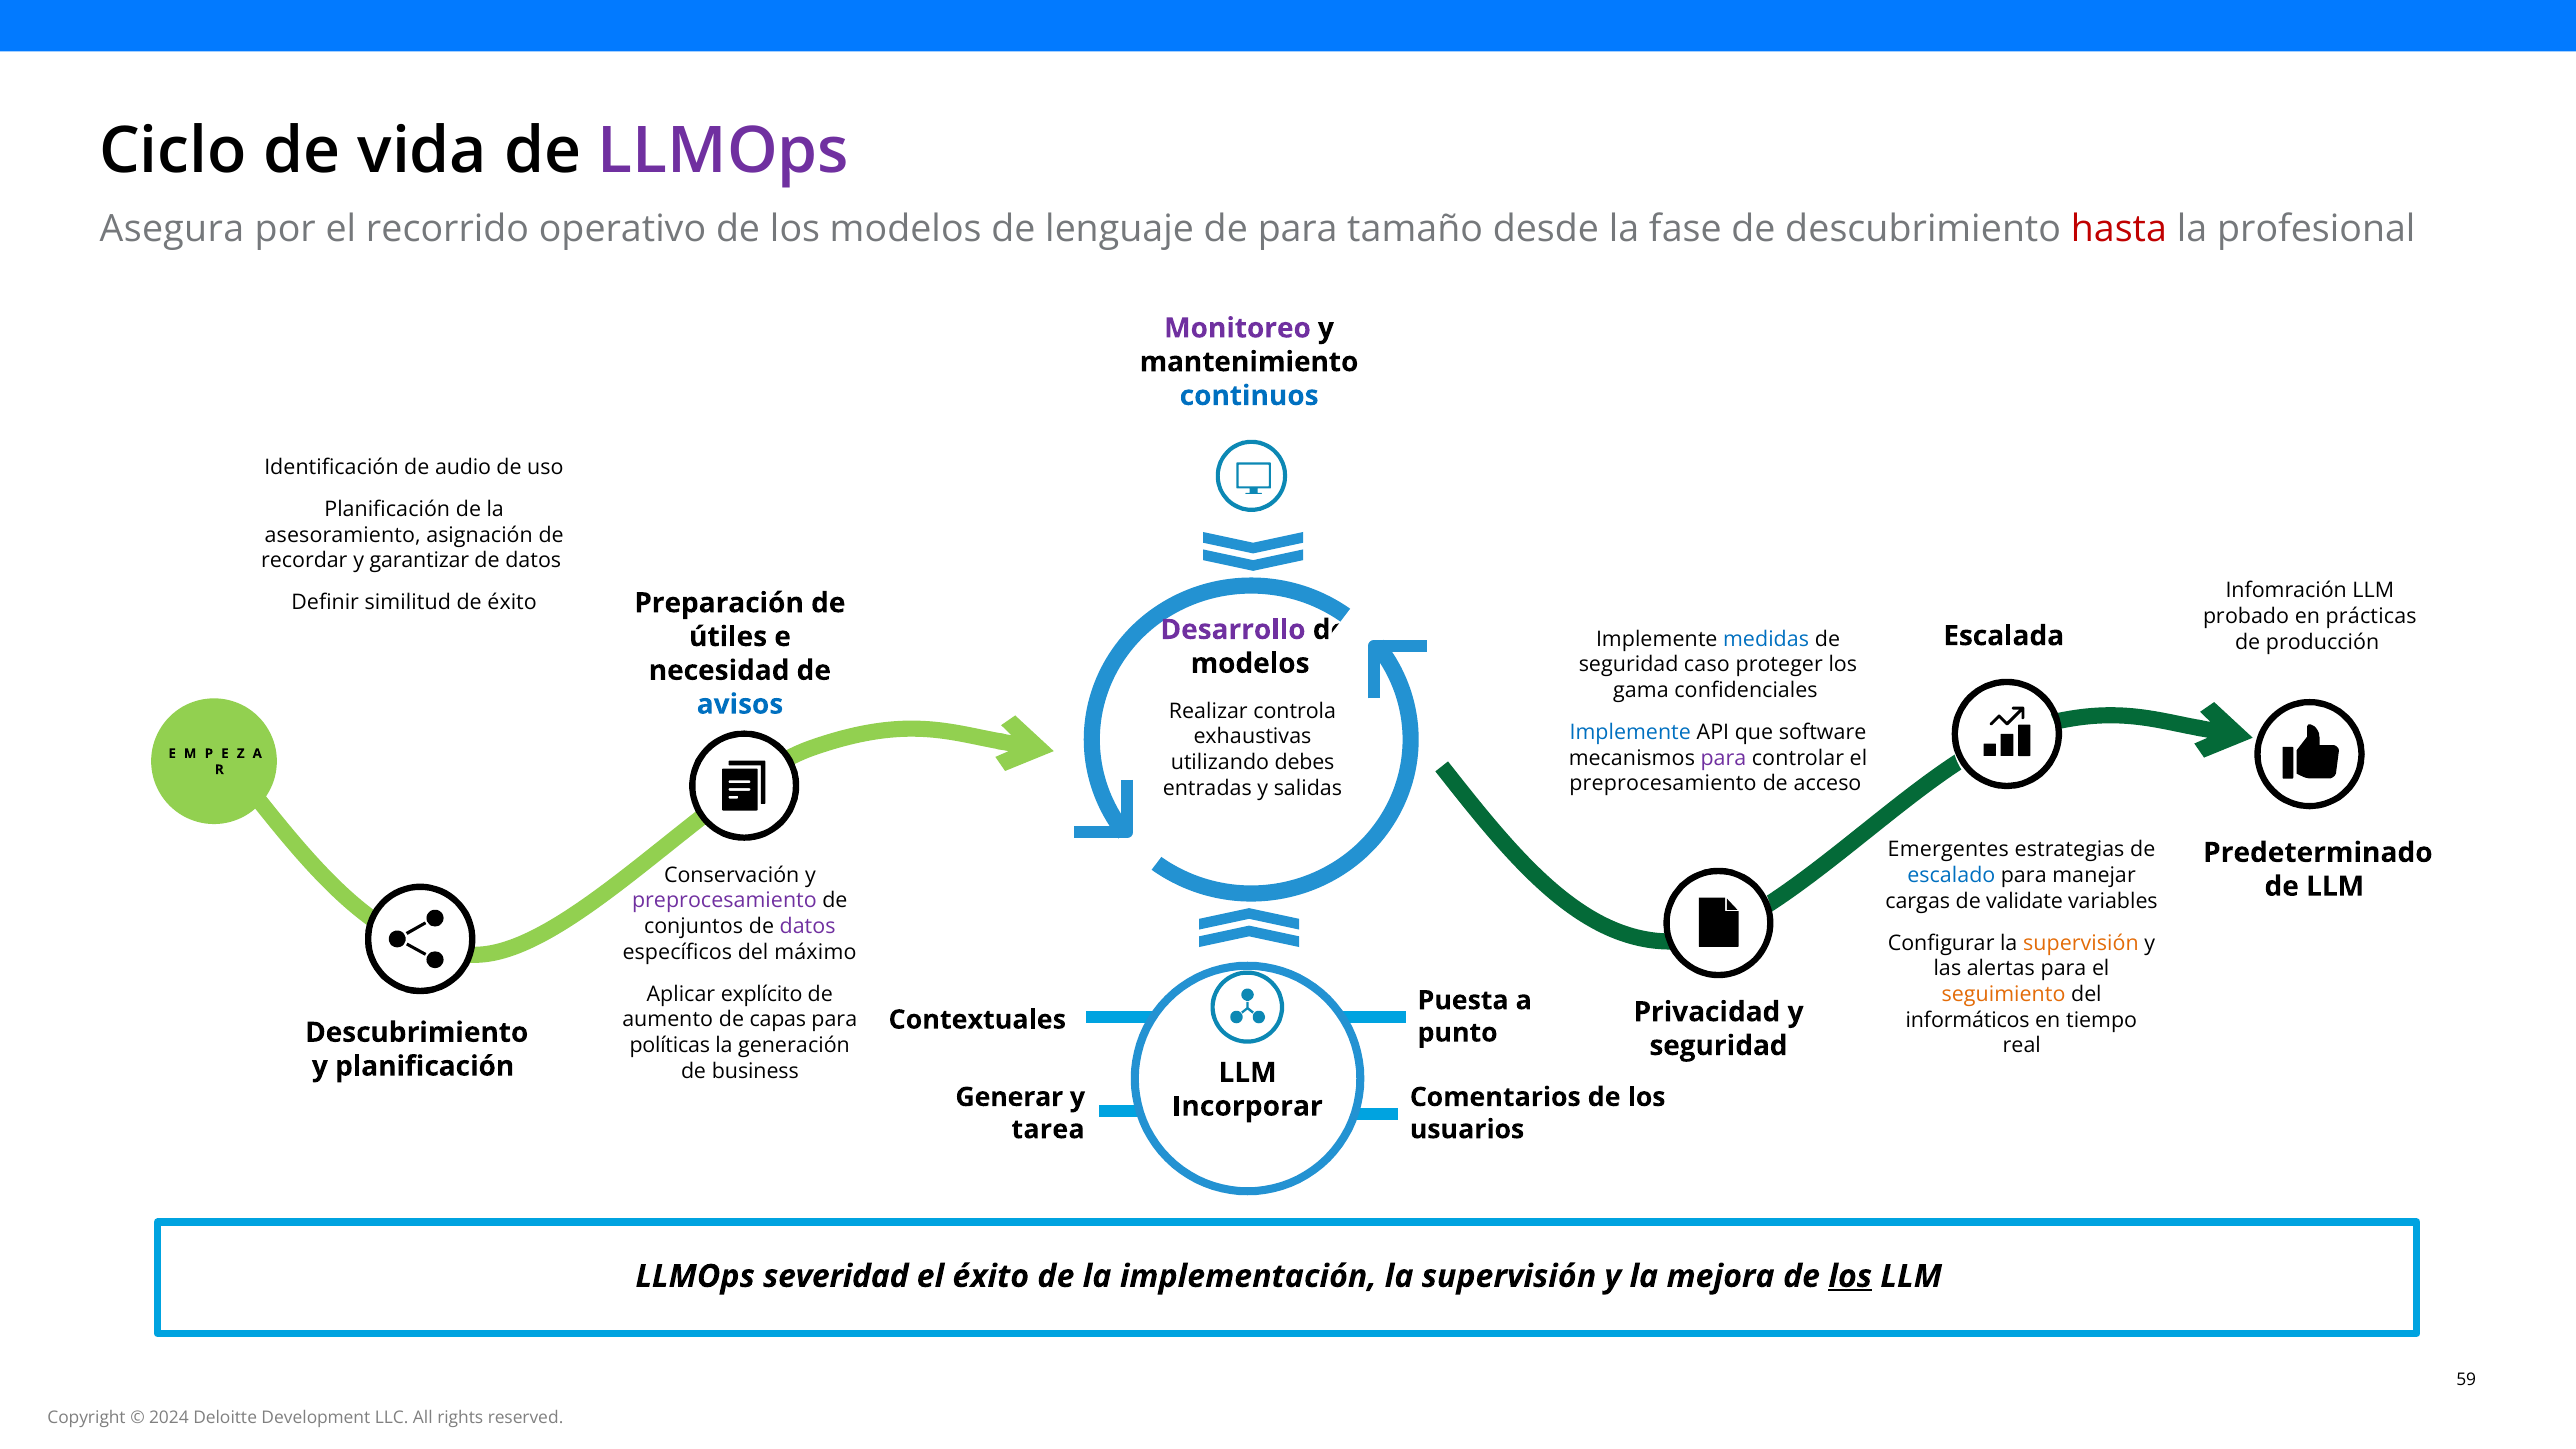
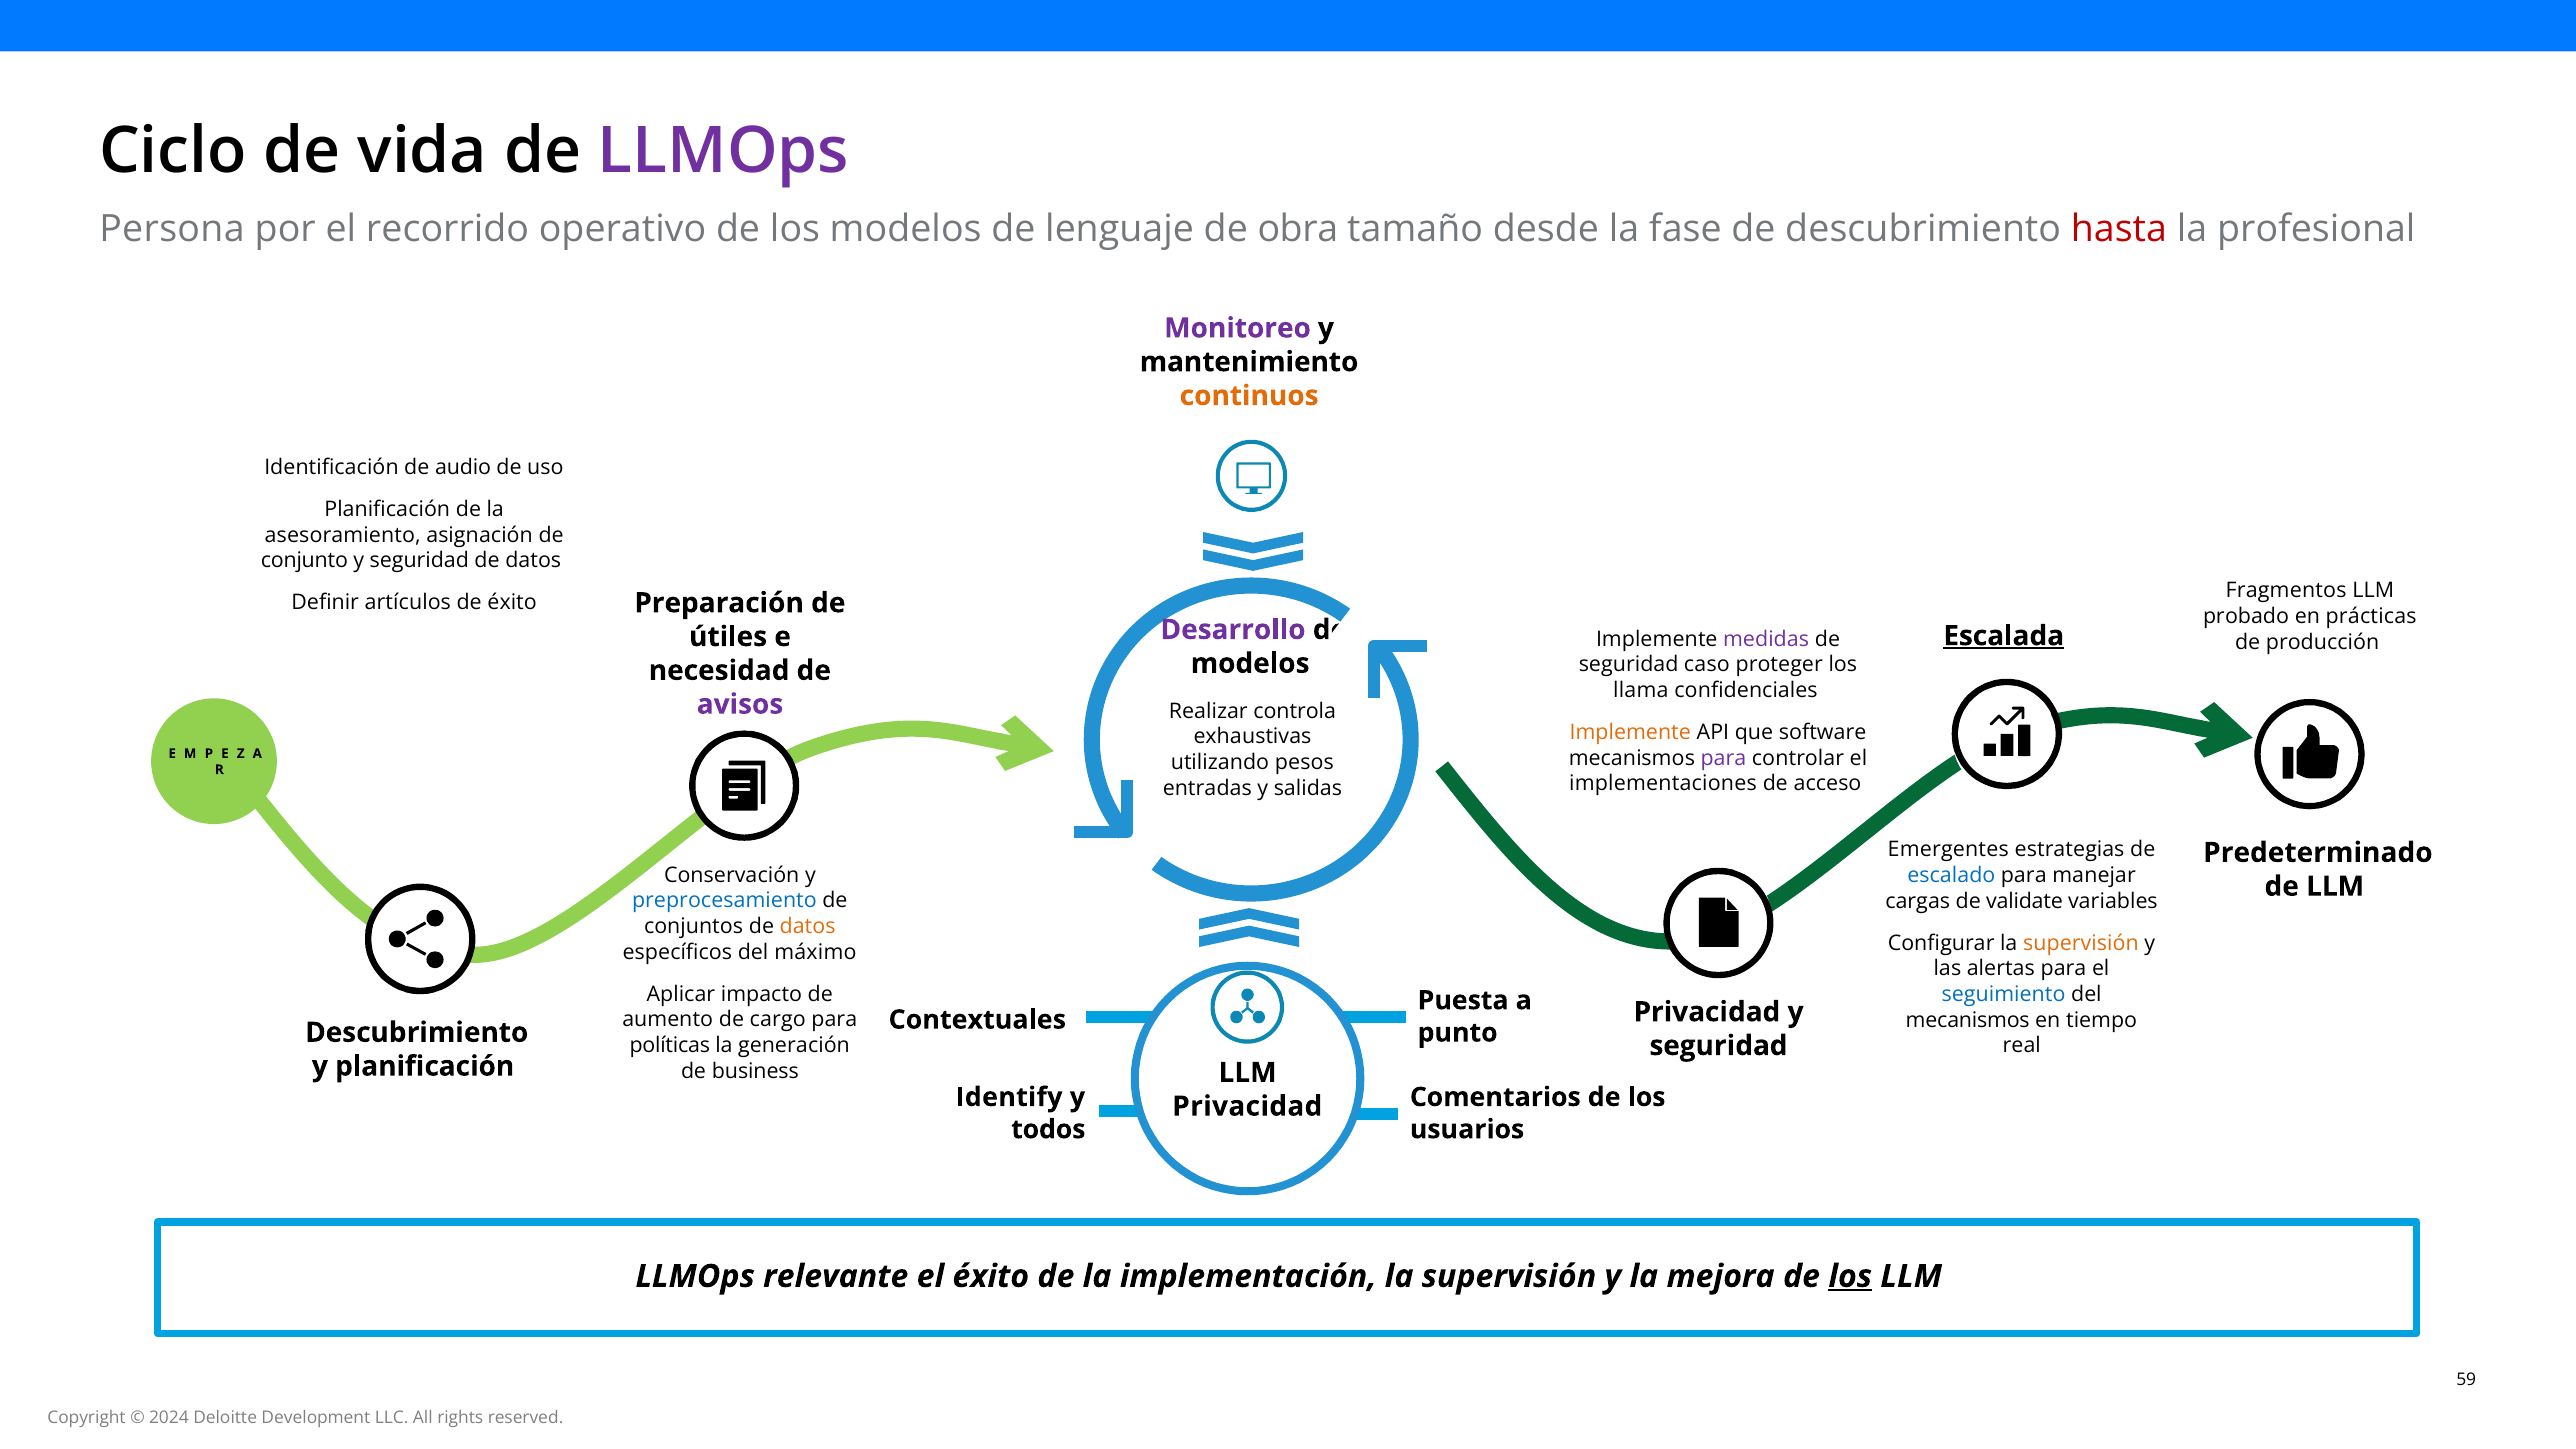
Asegura: Asegura -> Persona (172, 229)
de para: para -> obra (1298, 229)
continuos colour: blue -> orange (1249, 396)
recordar: recordar -> conjunto (304, 561)
garantizar: garantizar -> seguridad (419, 561)
Infomración: Infomración -> Fragmentos (2286, 591)
similitud: similitud -> artículos (408, 603)
Escalada underline: none -> present (2004, 636)
medidas colour: blue -> purple (1766, 639)
gama: gama -> llama (1641, 690)
avisos colour: blue -> purple (740, 704)
Implemente colour: blue -> orange (1630, 732)
debes: debes -> pesos (1304, 762)
preprocesamiento: preprocesamiento -> implementaciones (1663, 784)
preprocesamiento colour: purple -> blue (724, 901)
datos colour: purple -> orange (808, 926)
explícito: explícito -> impacto (761, 994)
seguimiento colour: orange -> blue (2004, 994)
capas: capas -> cargo (778, 1020)
informáticos: informáticos -> mecanismos (1968, 1020)
Generar: Generar -> Identify (1009, 1097)
Incorporar: Incorporar -> Privacidad (1247, 1106)
tarea: tarea -> todos (1048, 1129)
severidad: severidad -> relevante (836, 1276)
